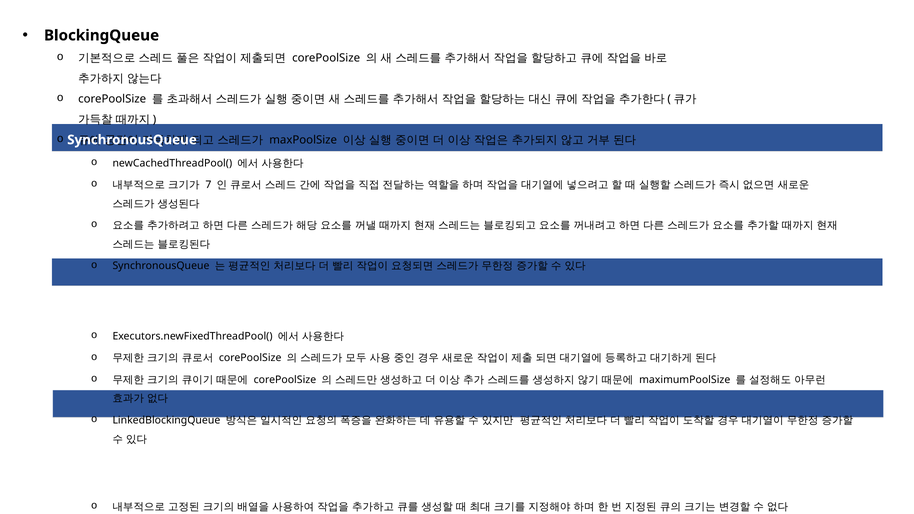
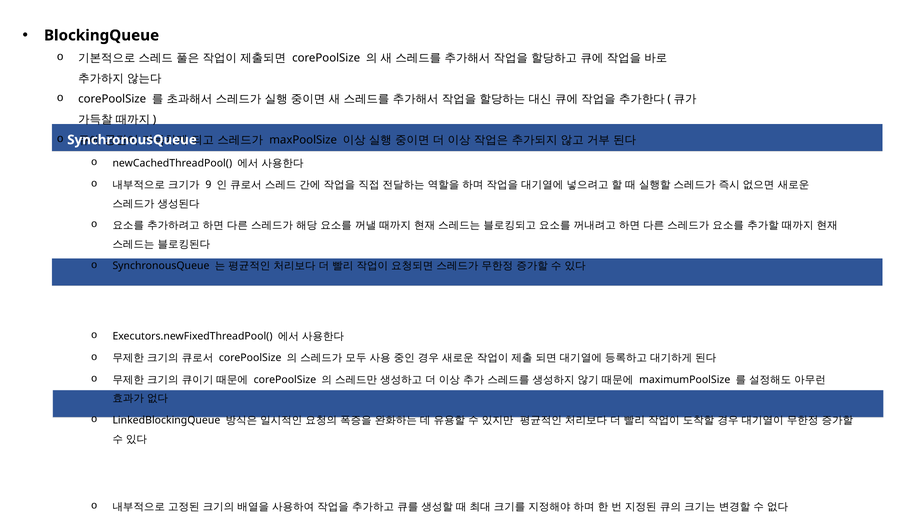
7: 7 -> 9 (208, 185)
